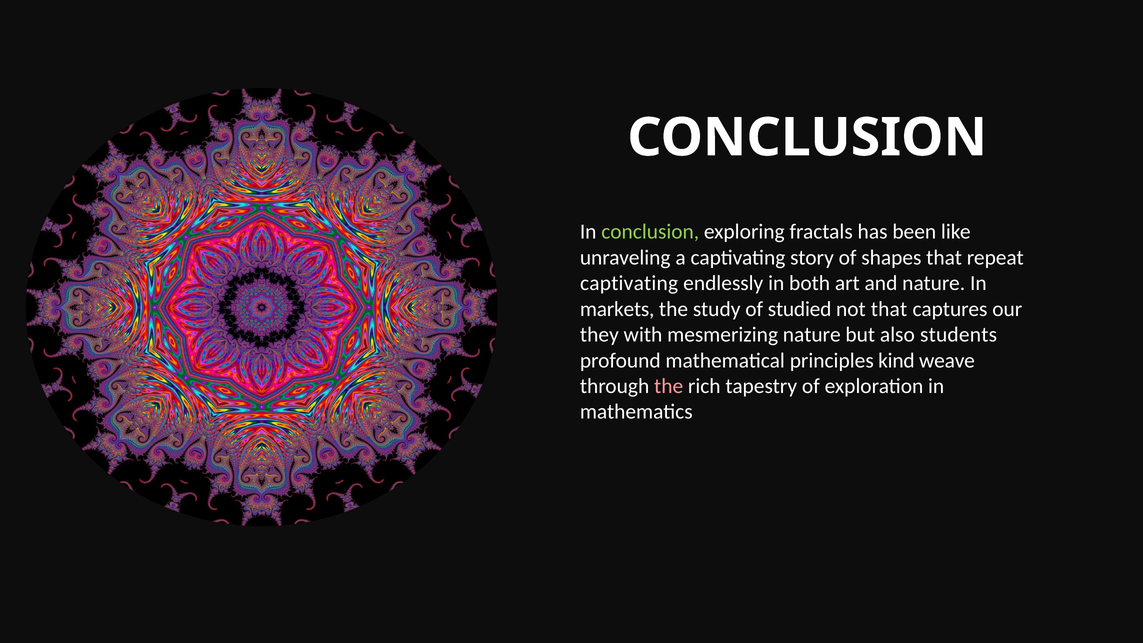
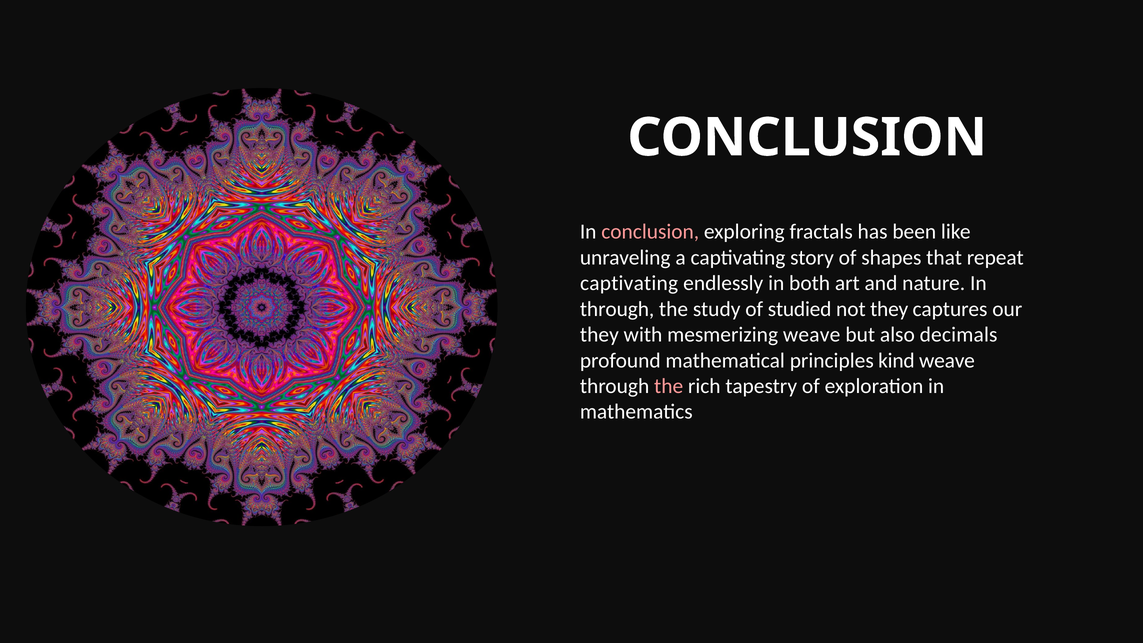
conclusion colour: light green -> pink (650, 232)
markets: markets -> through (617, 309)
not that: that -> they (889, 309)
mesmerizing nature: nature -> weave (812, 335)
students: students -> decimals (959, 335)
